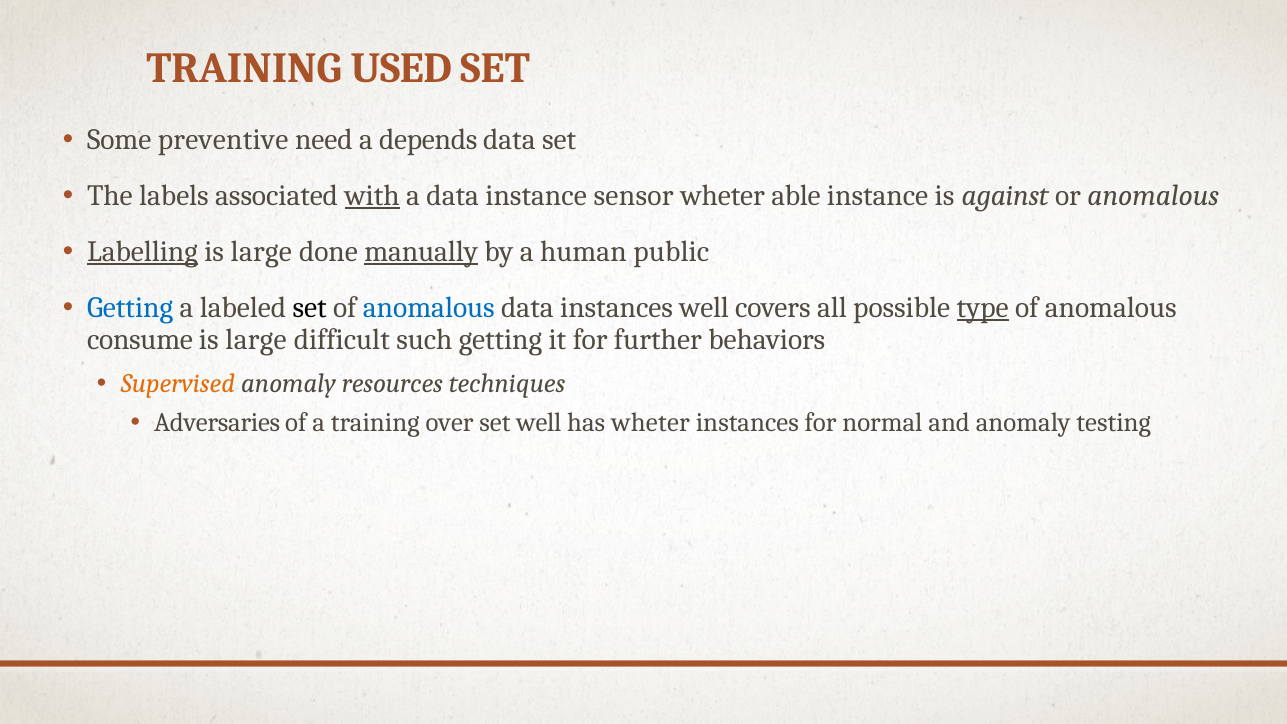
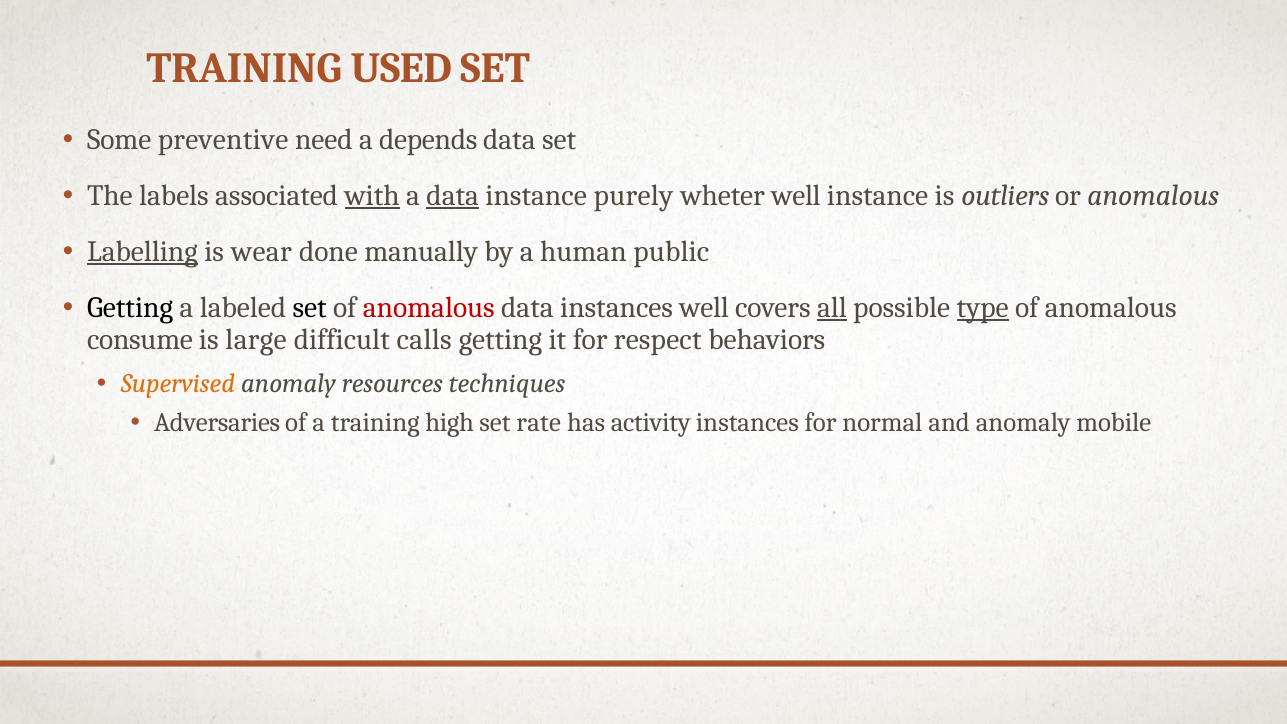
data underline: none -> present (453, 196)
sensor: sensor -> purely (634, 196)
wheter able: able -> well (796, 196)
against: against -> outliers (1005, 196)
large: large -> wear (261, 252)
manually underline: present -> none (421, 252)
Getting colour: blue -> black (130, 308)
anomalous colour: blue -> red (429, 308)
all underline: none -> present (832, 308)
such: such -> calls (424, 339)
further: further -> respect (658, 339)
over: over -> high (450, 423)
set well: well -> rate (539, 423)
has wheter: wheter -> activity (651, 423)
testing: testing -> mobile (1114, 423)
